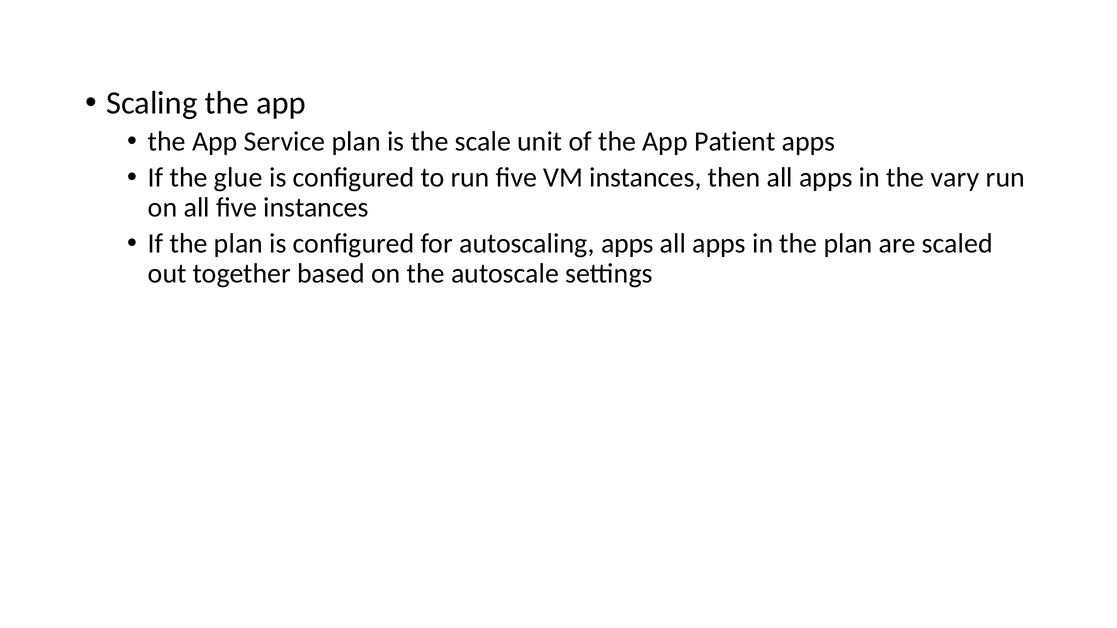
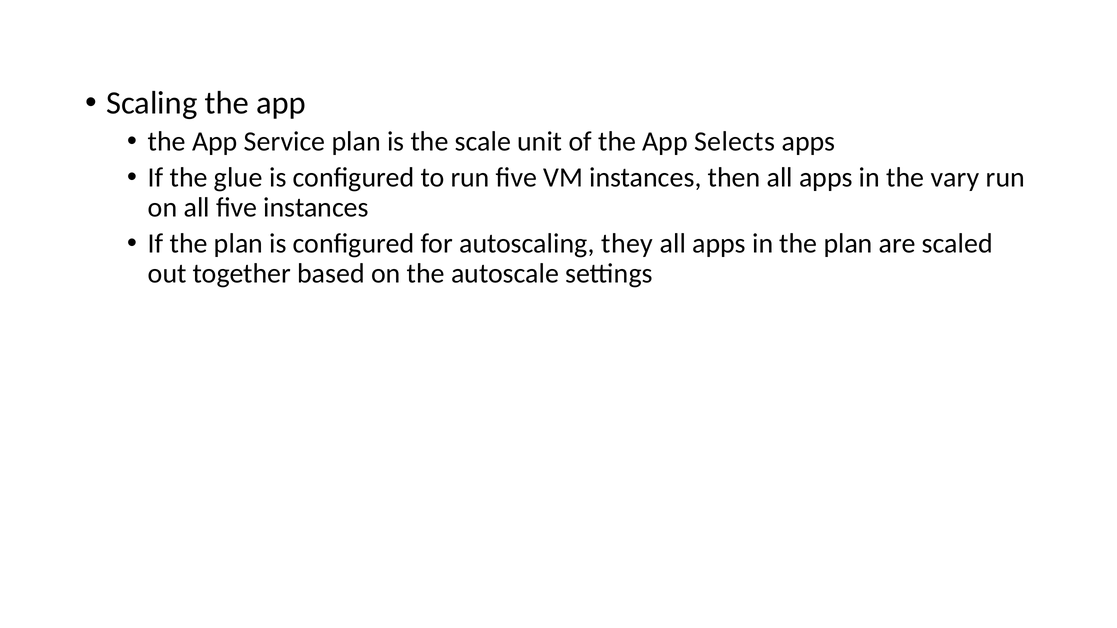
Patient: Patient -> Selects (735, 142)
autoscaling apps: apps -> they (627, 244)
